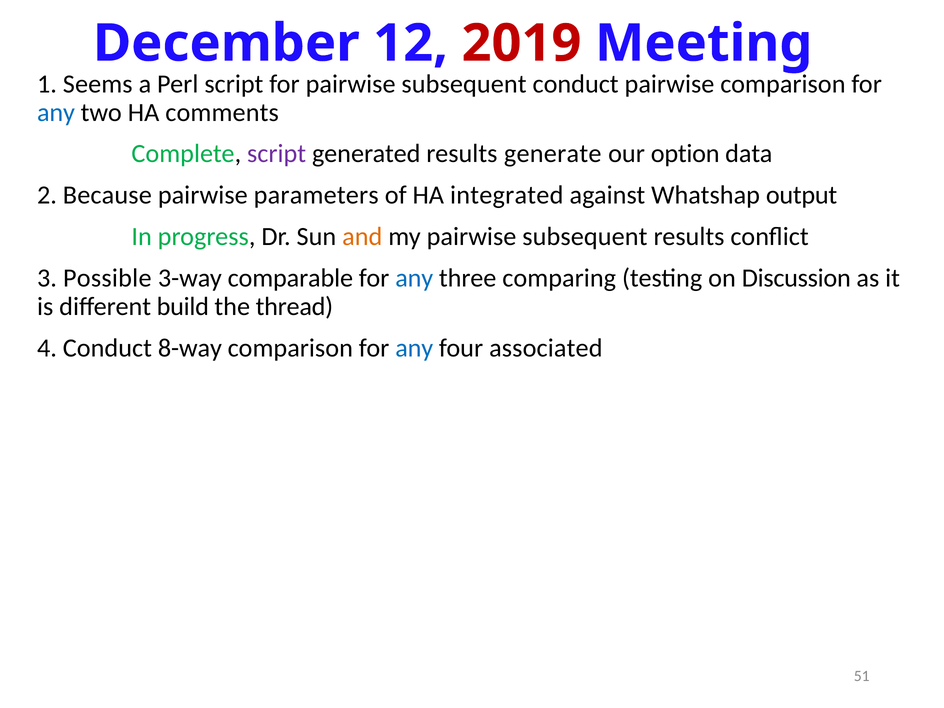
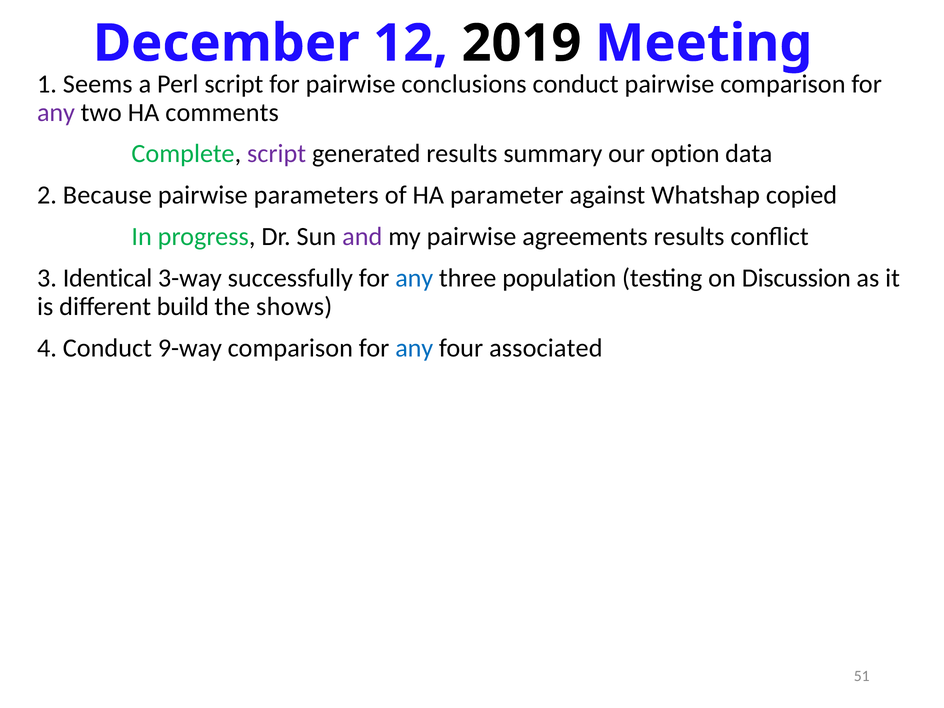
2019 colour: red -> black (521, 43)
subsequent: subsequent -> conclusions (464, 84)
any colour: blue -> purple (56, 112)
generate: generate -> summary (553, 154)
integrated: integrated -> parameter (507, 195)
output: output -> copied (801, 195)
and colour: orange -> purple (362, 237)
my pairwise subsequent: subsequent -> agreements (585, 237)
Possible: Possible -> Identical (108, 278)
comparable: comparable -> successfully (290, 278)
comparing: comparing -> population (559, 278)
thread: thread -> shows (294, 307)
8-way: 8-way -> 9-way (190, 348)
